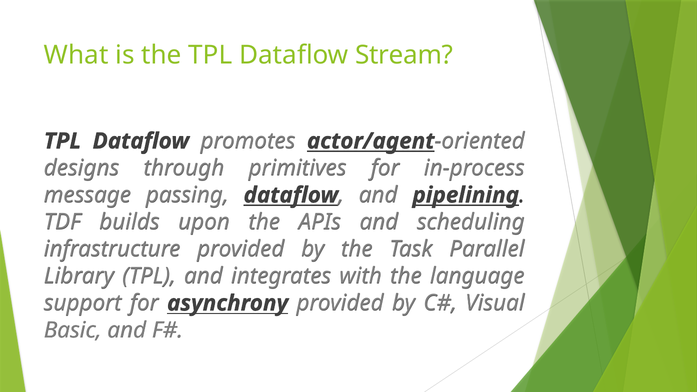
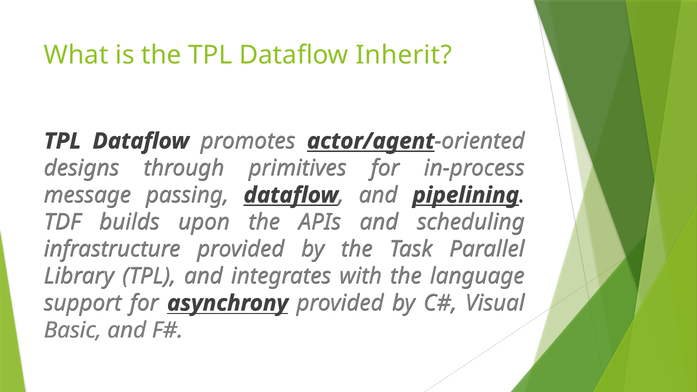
Stream: Stream -> Inherit (404, 55)
